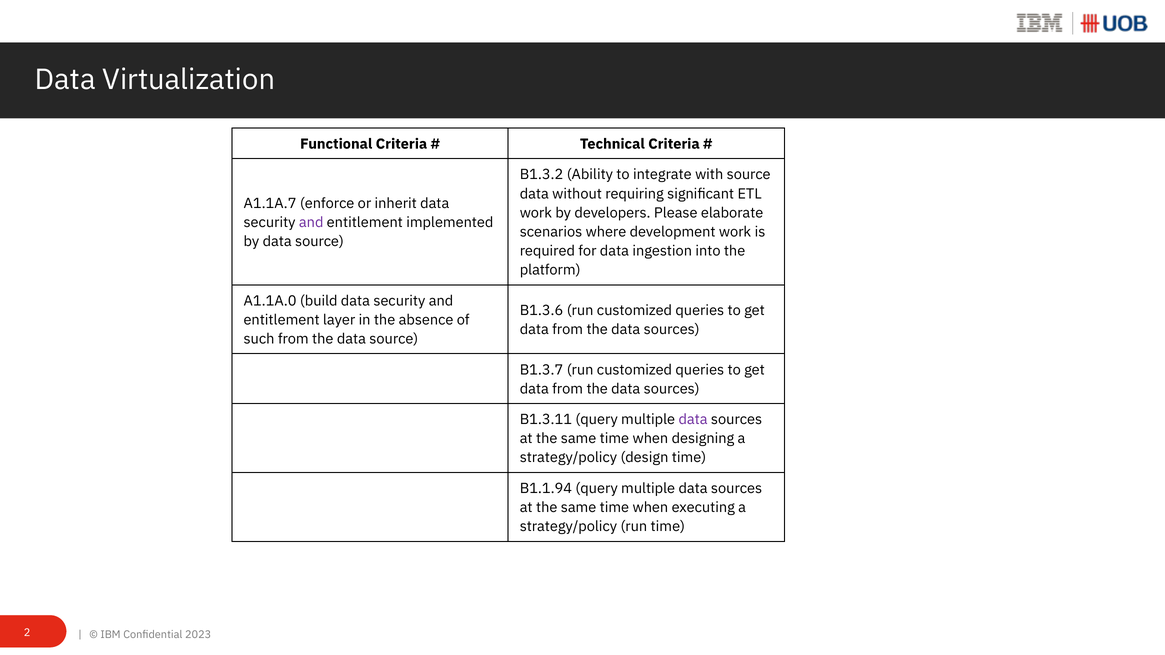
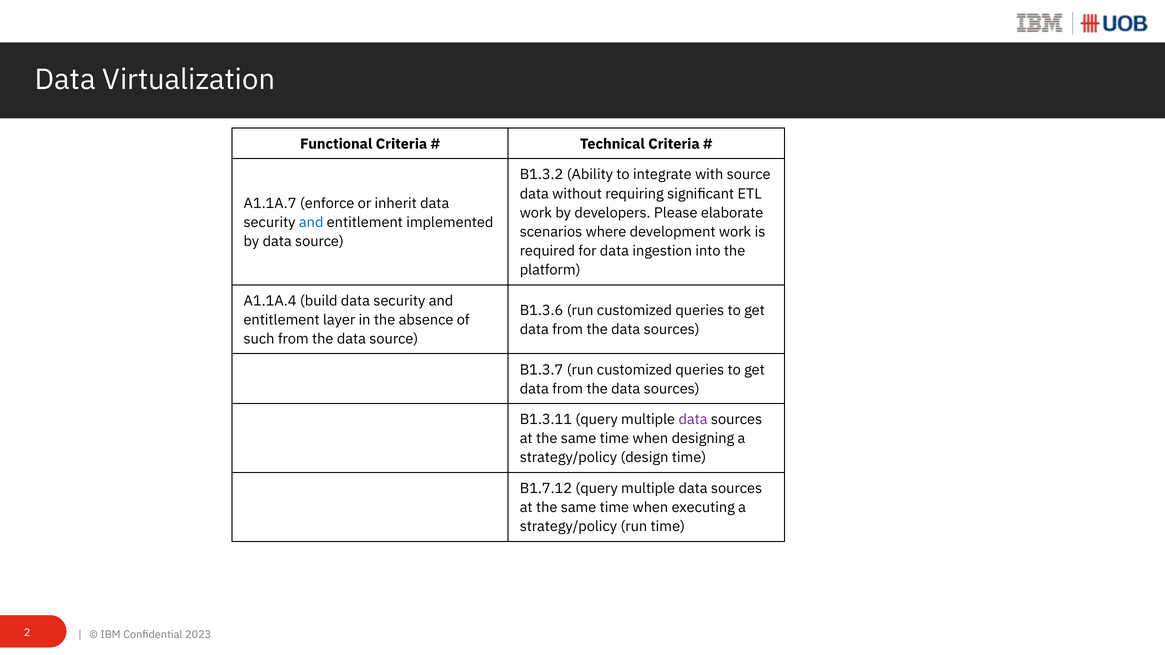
and colour: purple -> blue (311, 222)
A1.1A.0: A1.1A.0 -> A1.1A.4 (270, 301)
B1.1.94: B1.1.94 -> B1.7.12 (546, 489)
